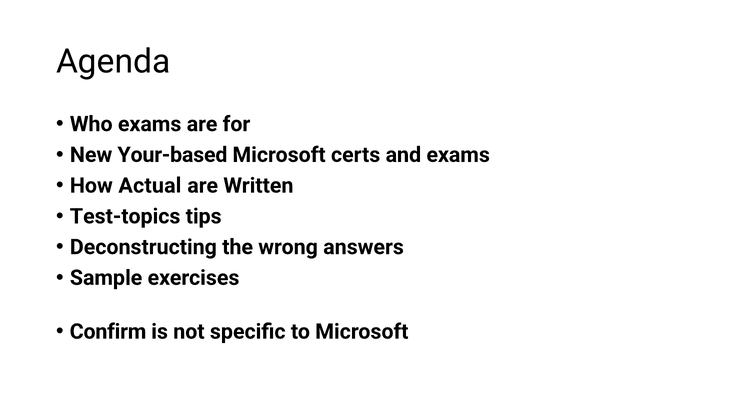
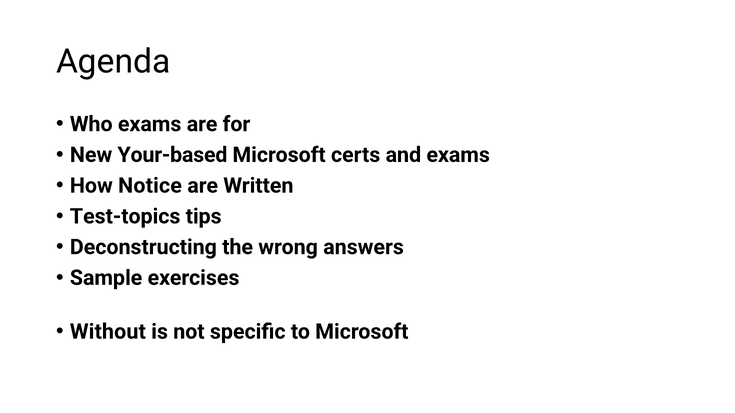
Actual: Actual -> Notice (150, 186)
Confirm: Confirm -> Without (108, 332)
